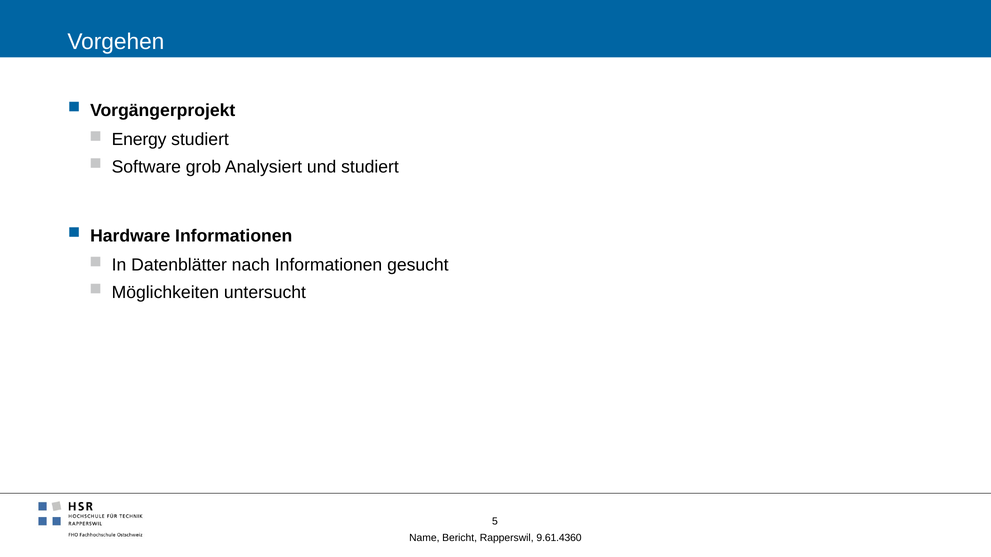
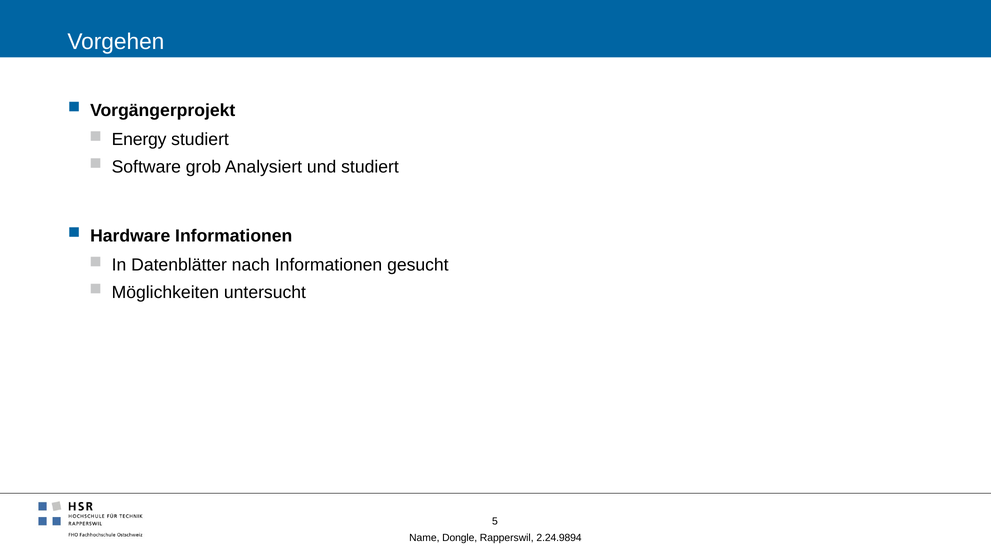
Bericht: Bericht -> Dongle (460, 538)
9.61.4360: 9.61.4360 -> 2.24.9894 (559, 538)
